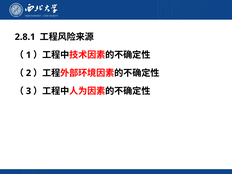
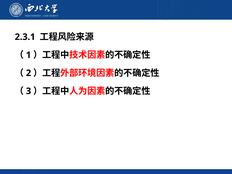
2.8.1: 2.8.1 -> 2.3.1 (25, 37)
